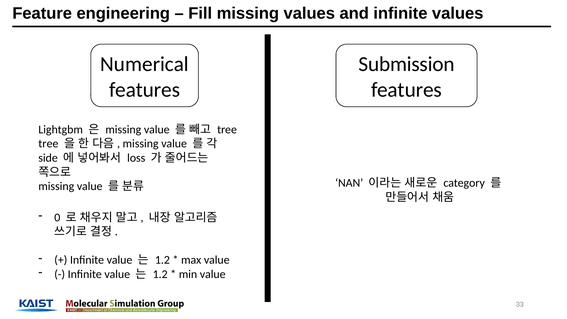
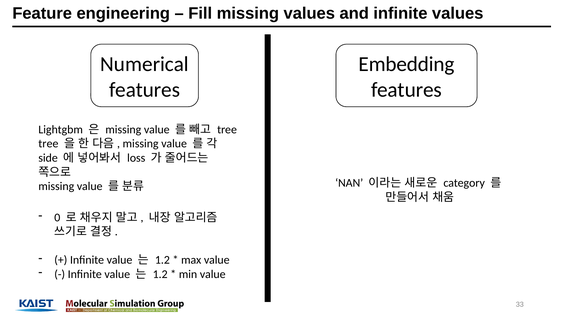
Submission: Submission -> Embedding (407, 64)
